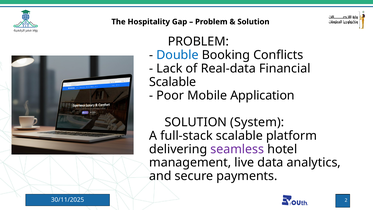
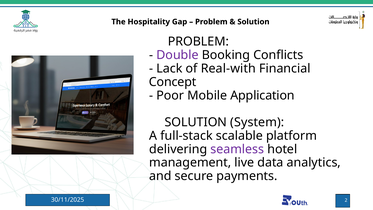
Double colour: blue -> purple (177, 55)
Real-data: Real-data -> Real-with (228, 68)
Scalable: Scalable -> Concept (173, 82)
